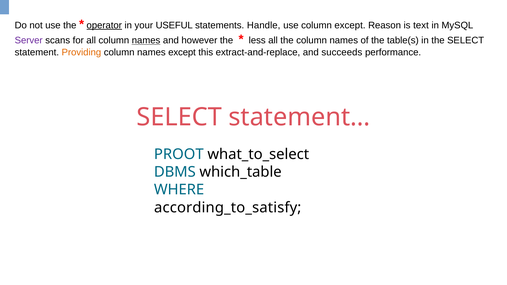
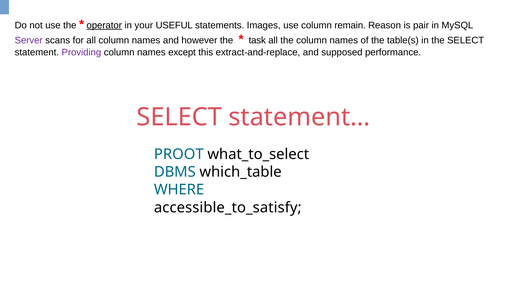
Handle: Handle -> Images (264, 25)
column except: except -> remain (350, 25)
text: text -> pair (421, 25)
names underline: present -> none (146, 40)
less: less -> task (257, 40)
Providing colour: orange -> purple (81, 52)
succeeds: succeeds -> supposed (342, 52)
according_to_satisfy: according_to_satisfy -> accessible_to_satisfy (228, 208)
